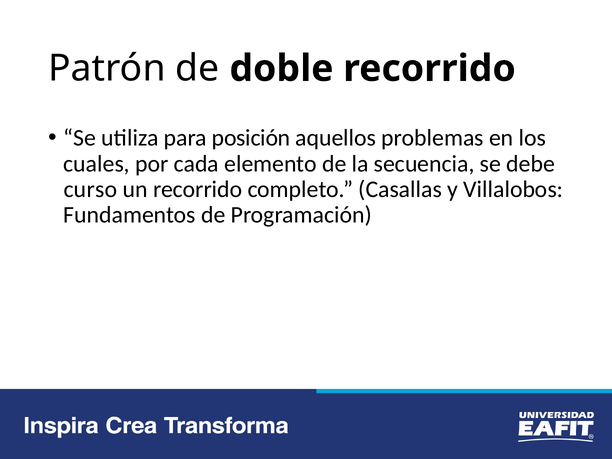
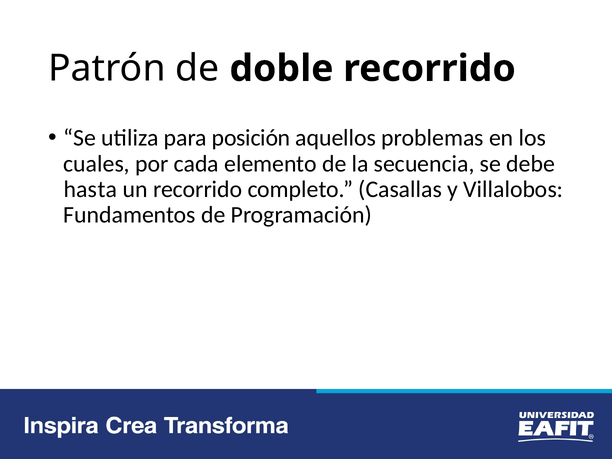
curso: curso -> hasta (90, 189)
